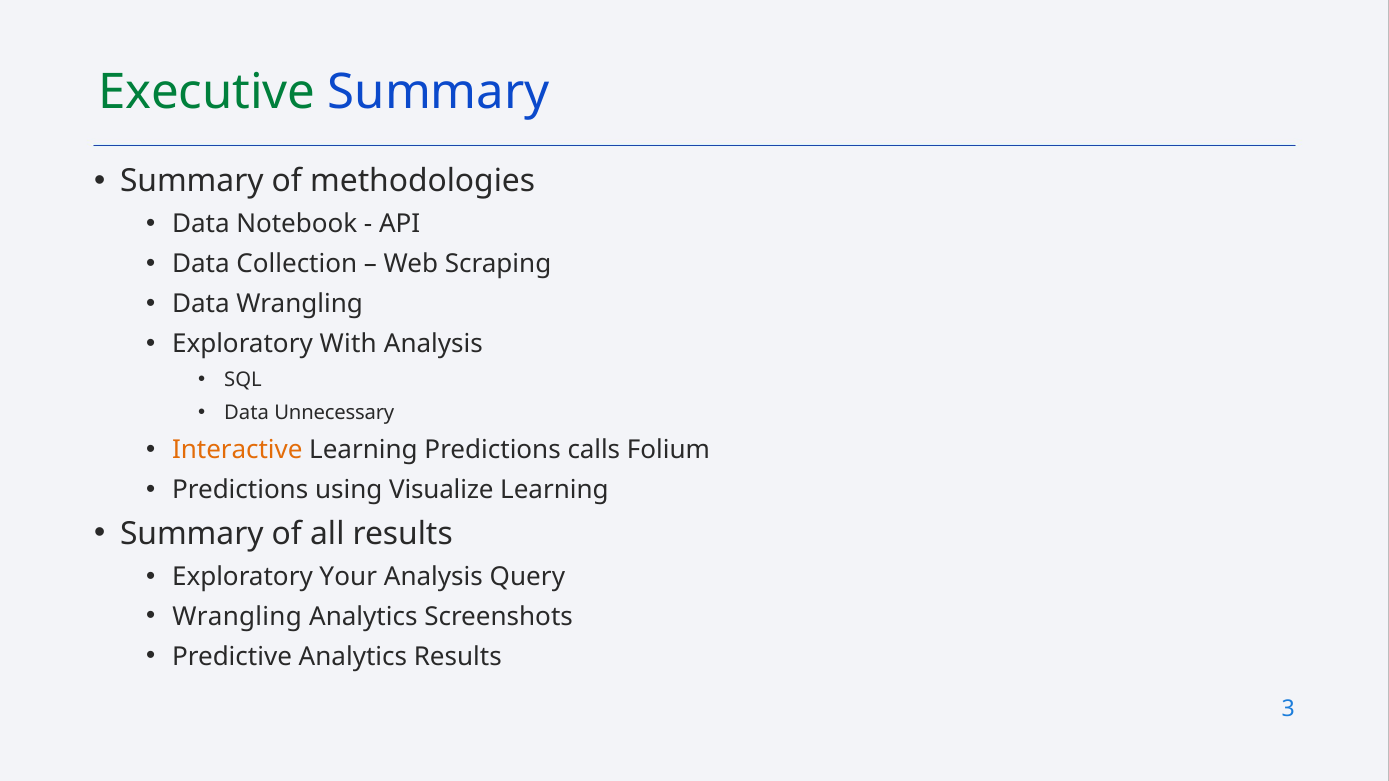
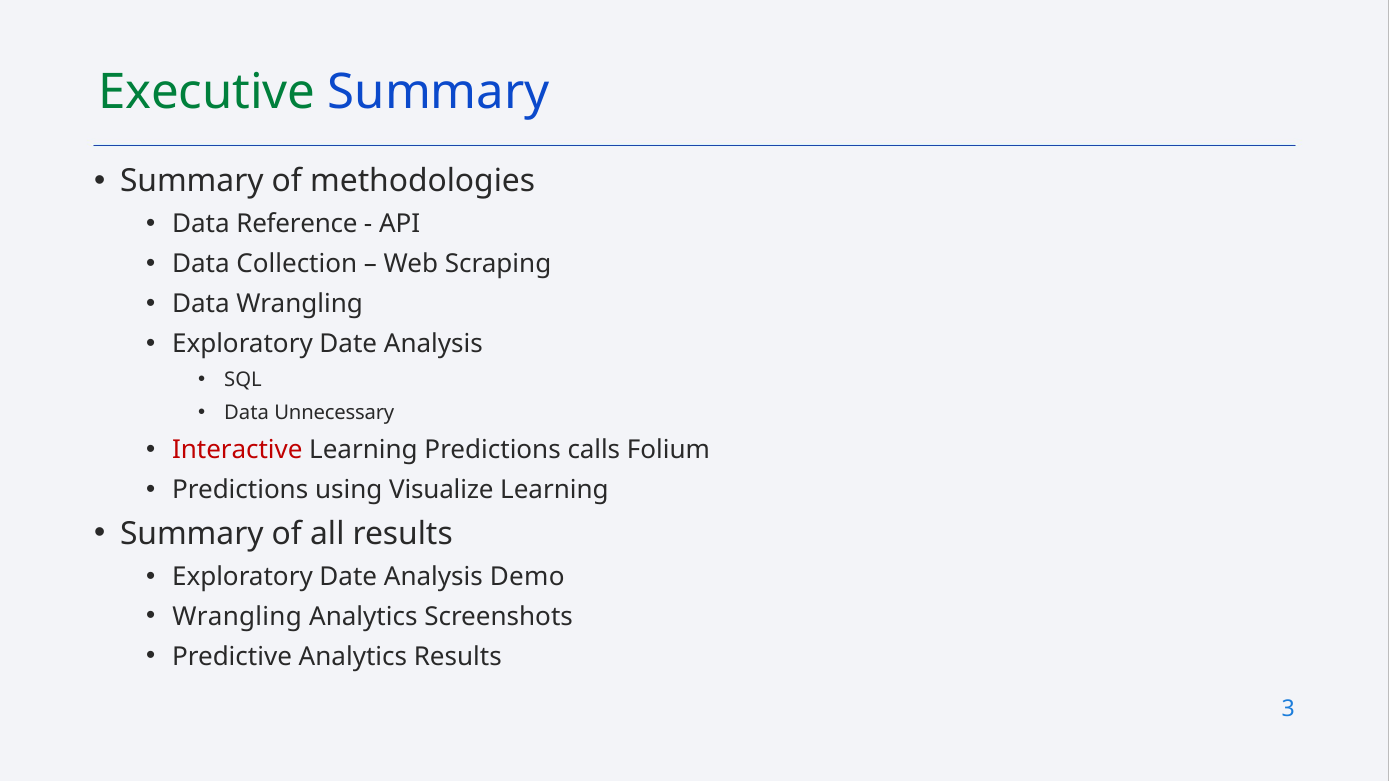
Notebook: Notebook -> Reference (297, 224)
With: With -> Date (348, 344)
Interactive colour: orange -> red (237, 450)
Your: Your -> Date (348, 577)
Query: Query -> Demo (527, 577)
